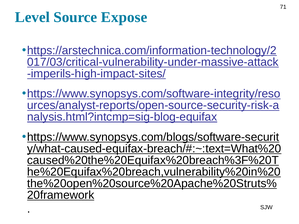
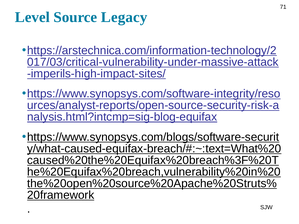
Expose: Expose -> Legacy (124, 17)
